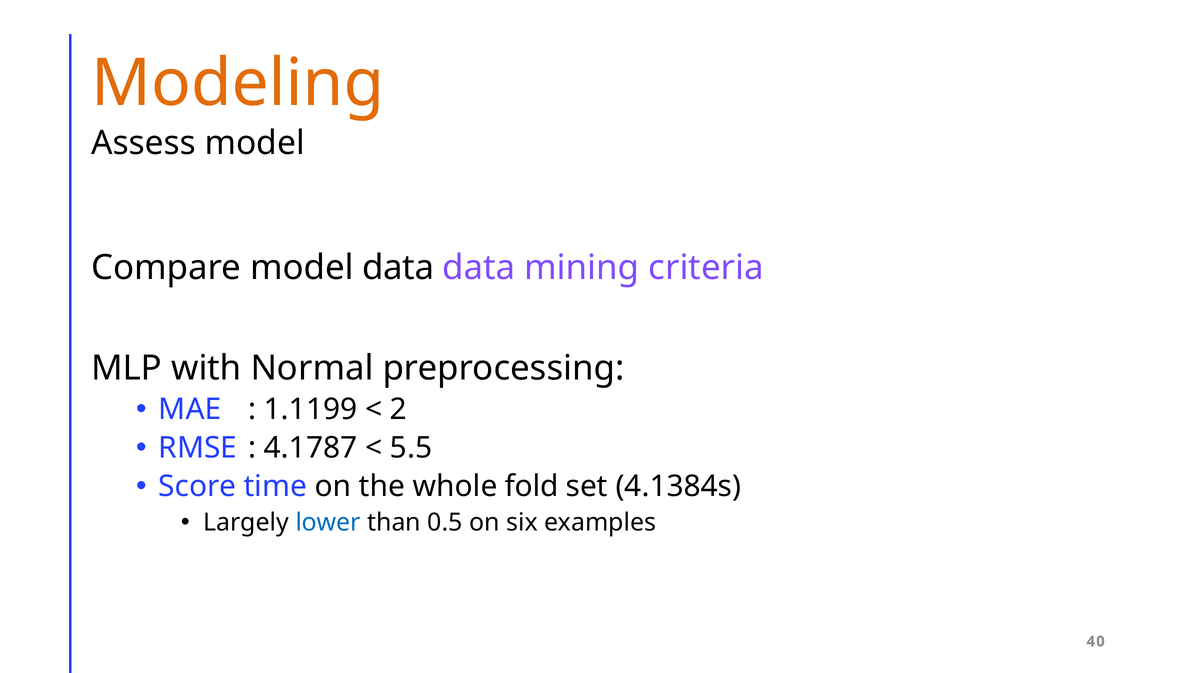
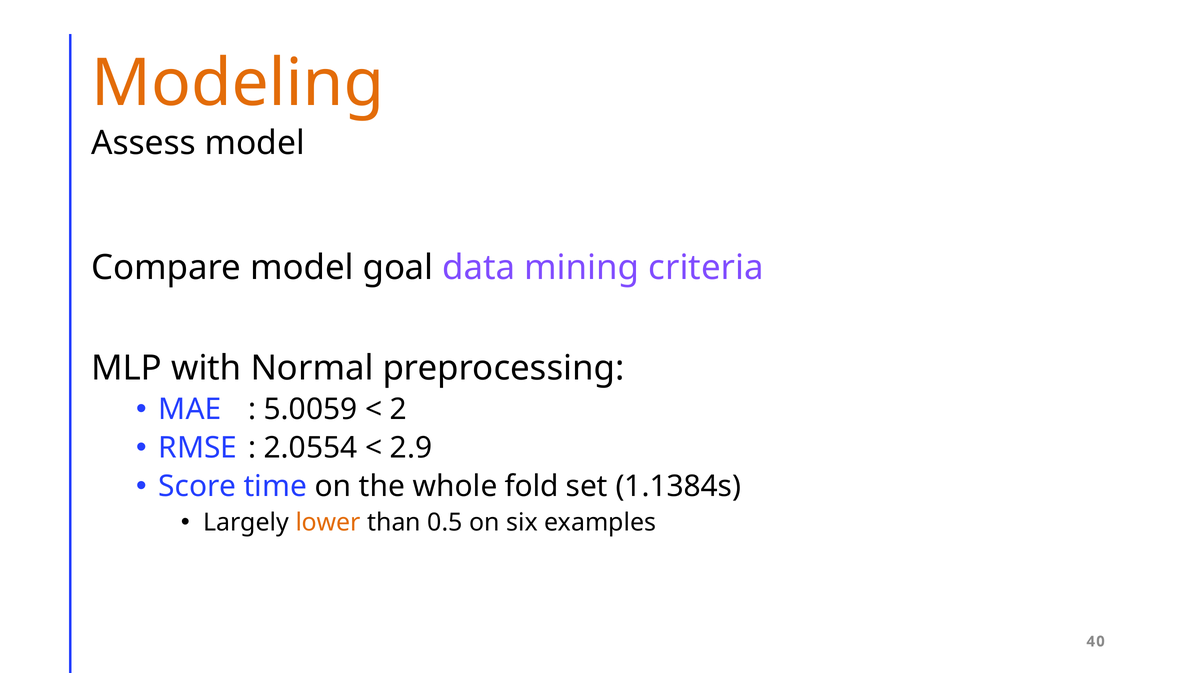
model data: data -> goal (398, 268)
1.1199: 1.1199 -> 5.0059 (311, 409)
4.1787: 4.1787 -> 2.0554 (311, 448)
5.5: 5.5 -> 2.9 (411, 448)
4.1384s: 4.1384s -> 1.1384s (678, 486)
lower colour: blue -> orange (328, 522)
